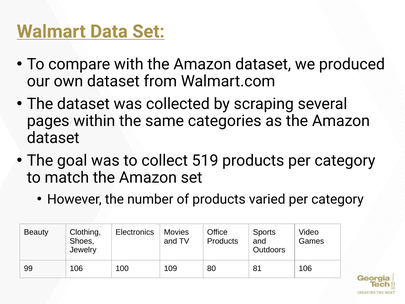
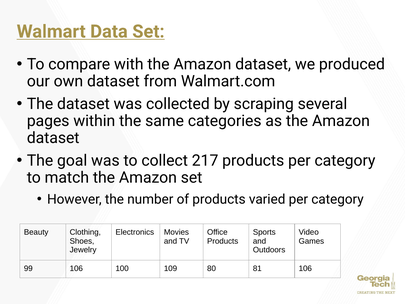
519: 519 -> 217 (205, 161)
